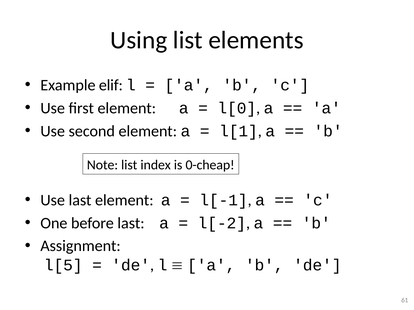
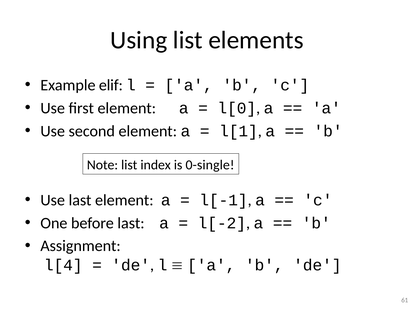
0-cheap: 0-cheap -> 0-single (210, 165)
l[5: l[5 -> l[4 (63, 266)
